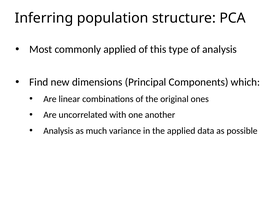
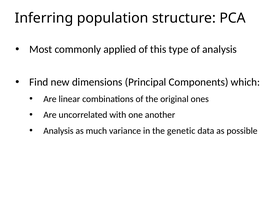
the applied: applied -> genetic (181, 131)
